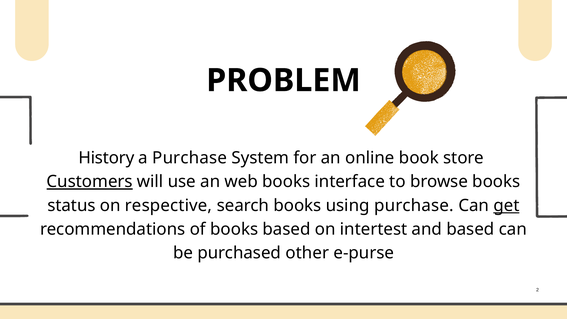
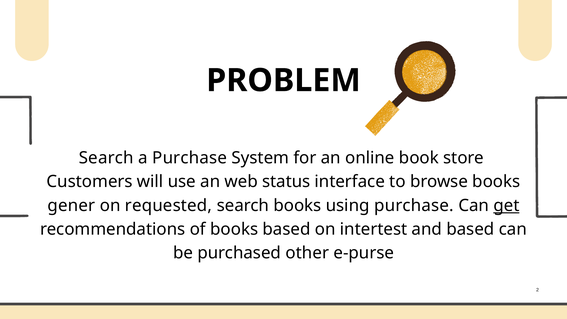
History: History -> Search (106, 158)
Customers underline: present -> none (90, 182)
web books: books -> status (286, 182)
status: status -> gener (71, 205)
respective: respective -> requested (168, 205)
